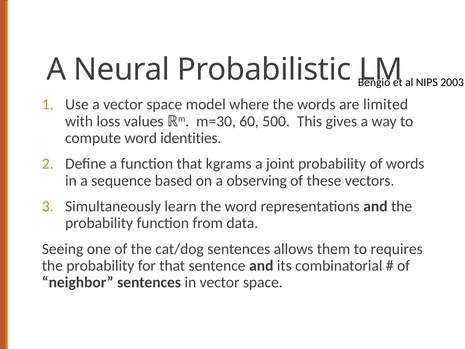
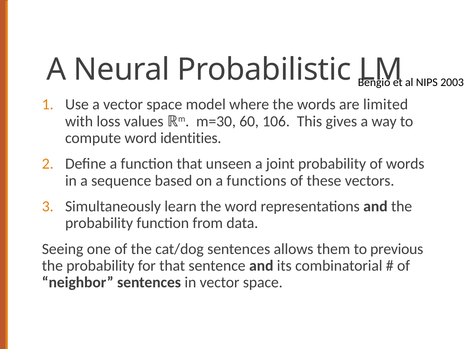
500: 500 -> 106 (276, 121)
kgrams: kgrams -> unseen (229, 164)
observing: observing -> functions (256, 180)
requires: requires -> previous (397, 249)
